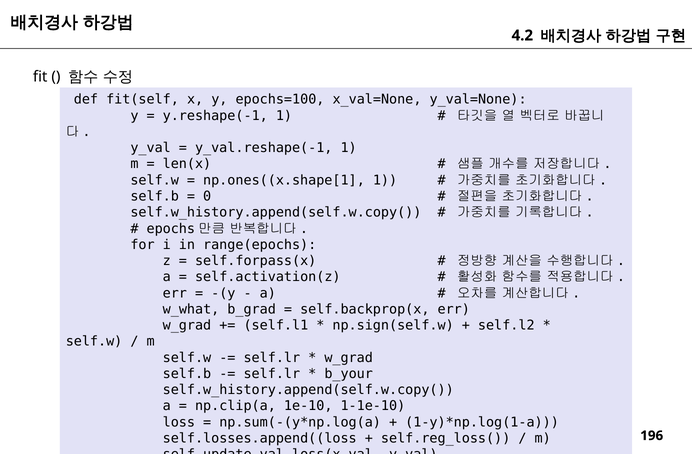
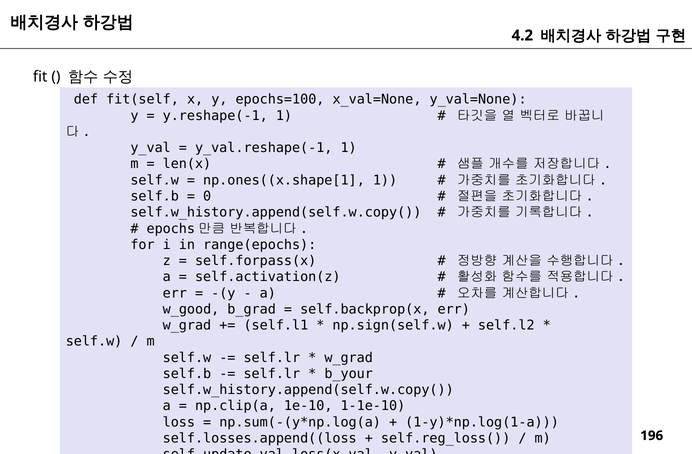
w_what: w_what -> w_good (191, 310)
